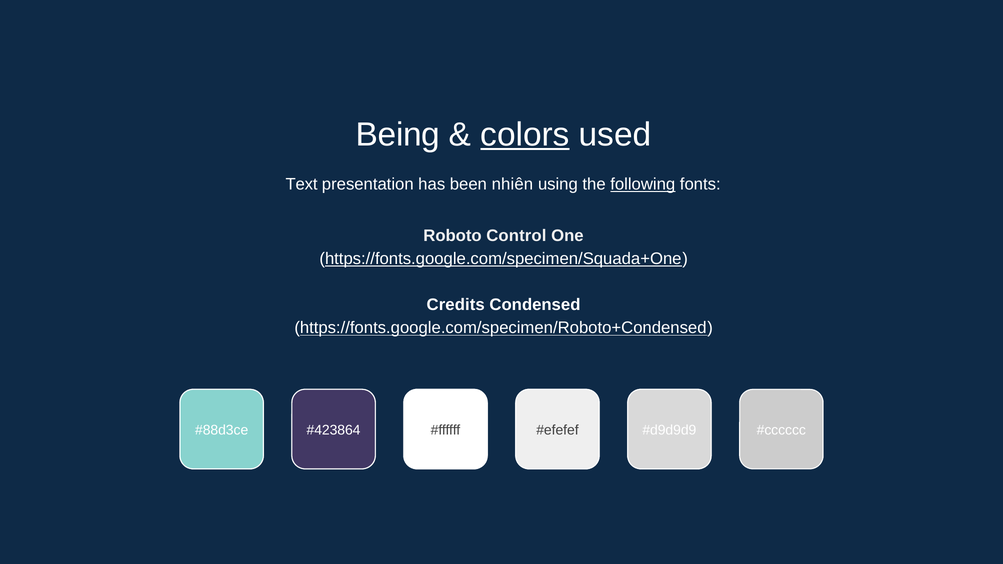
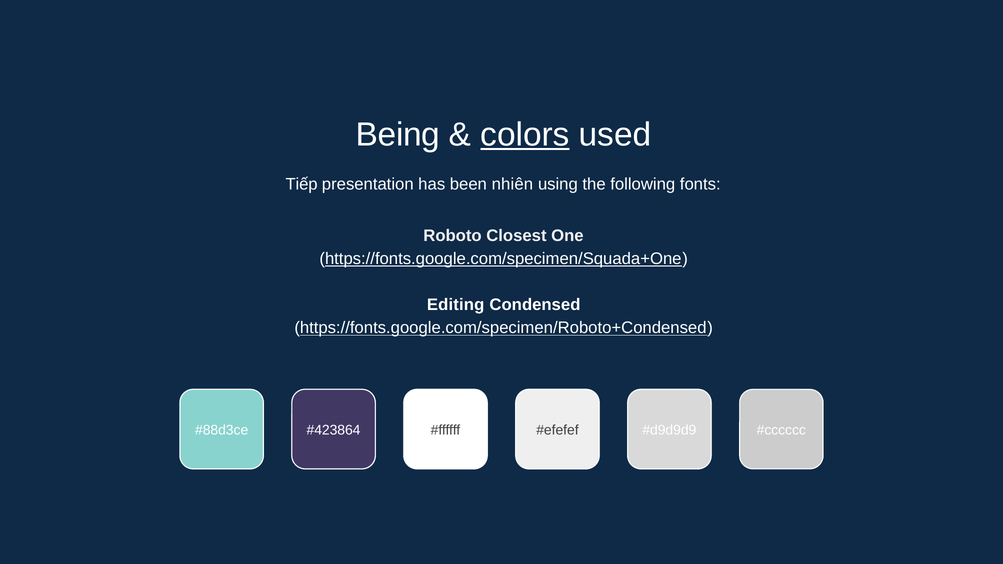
Text: Text -> Tiếp (302, 184)
following underline: present -> none (643, 184)
Control: Control -> Closest (516, 236)
Credits: Credits -> Editing (456, 305)
